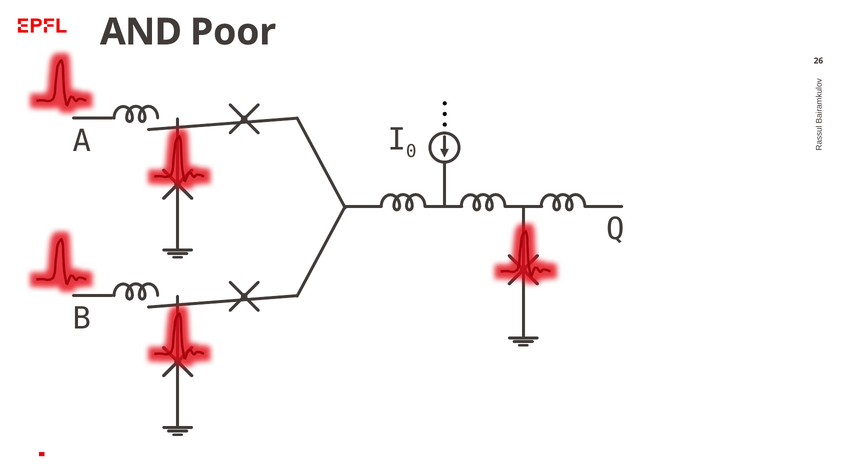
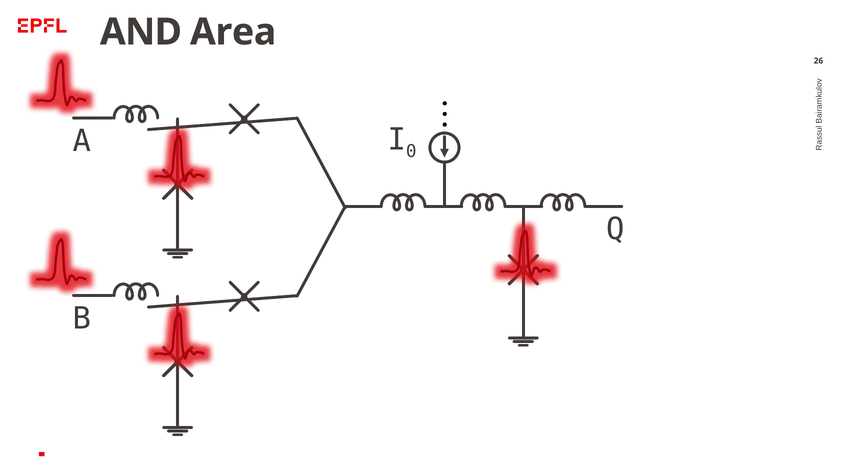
Poor: Poor -> Area (233, 32)
